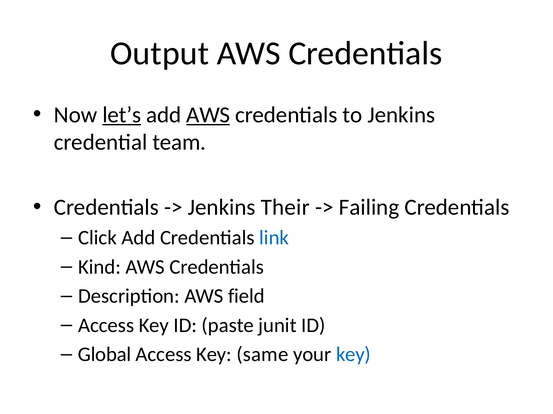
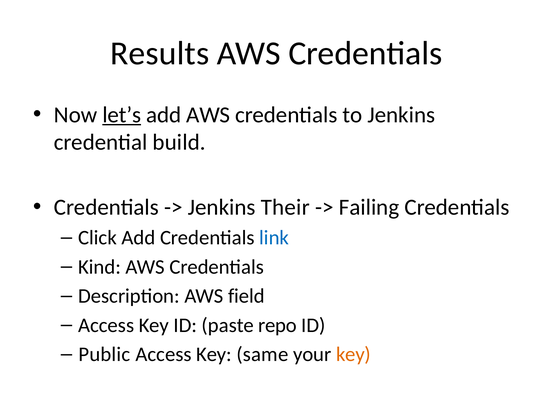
Output: Output -> Results (160, 54)
AWS underline: present -> none (208, 115)
team: team -> build (179, 143)
junit: junit -> repo (278, 326)
Global: Global -> Public (104, 355)
key colour: blue -> orange (353, 355)
